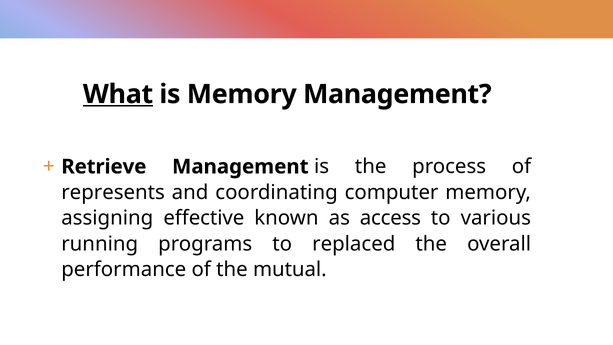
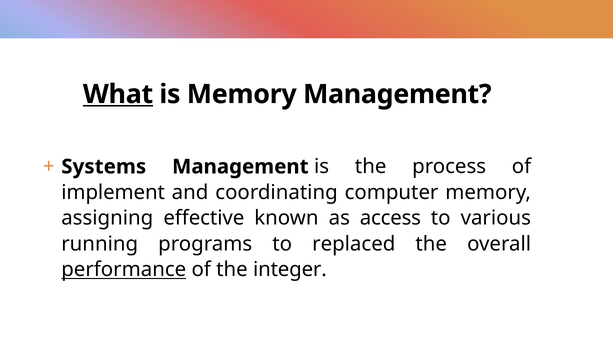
Retrieve: Retrieve -> Systems (104, 167)
represents: represents -> implement (113, 192)
performance underline: none -> present (124, 270)
mutual: mutual -> integer (290, 270)
